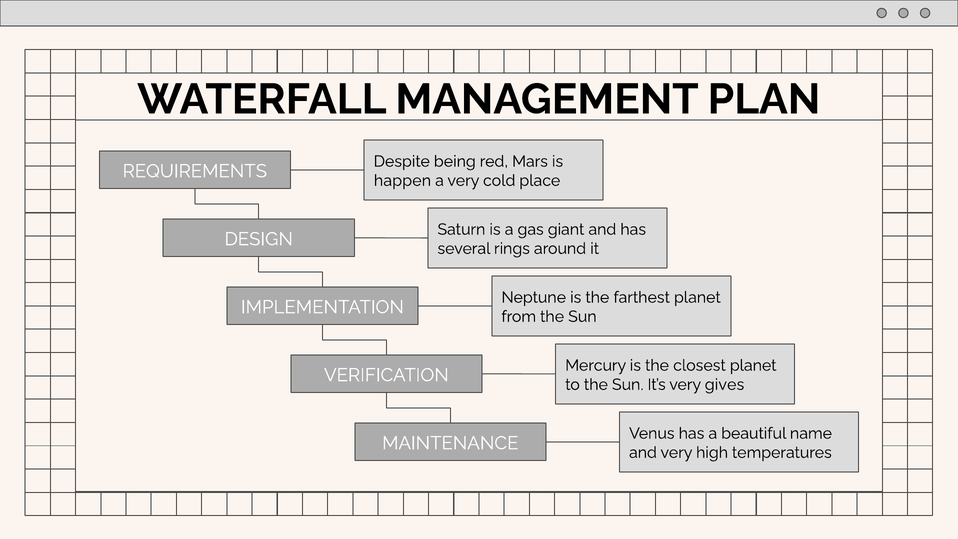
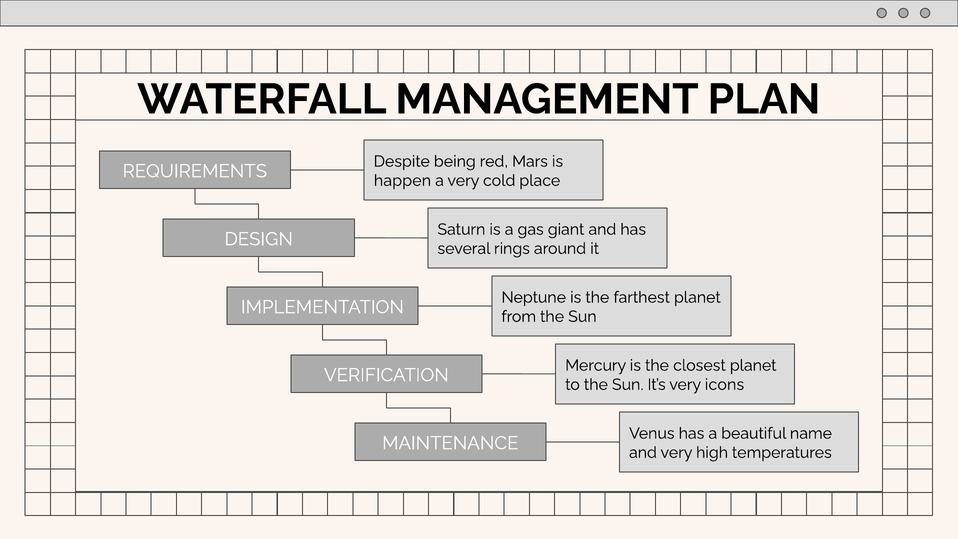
gives: gives -> icons (725, 384)
